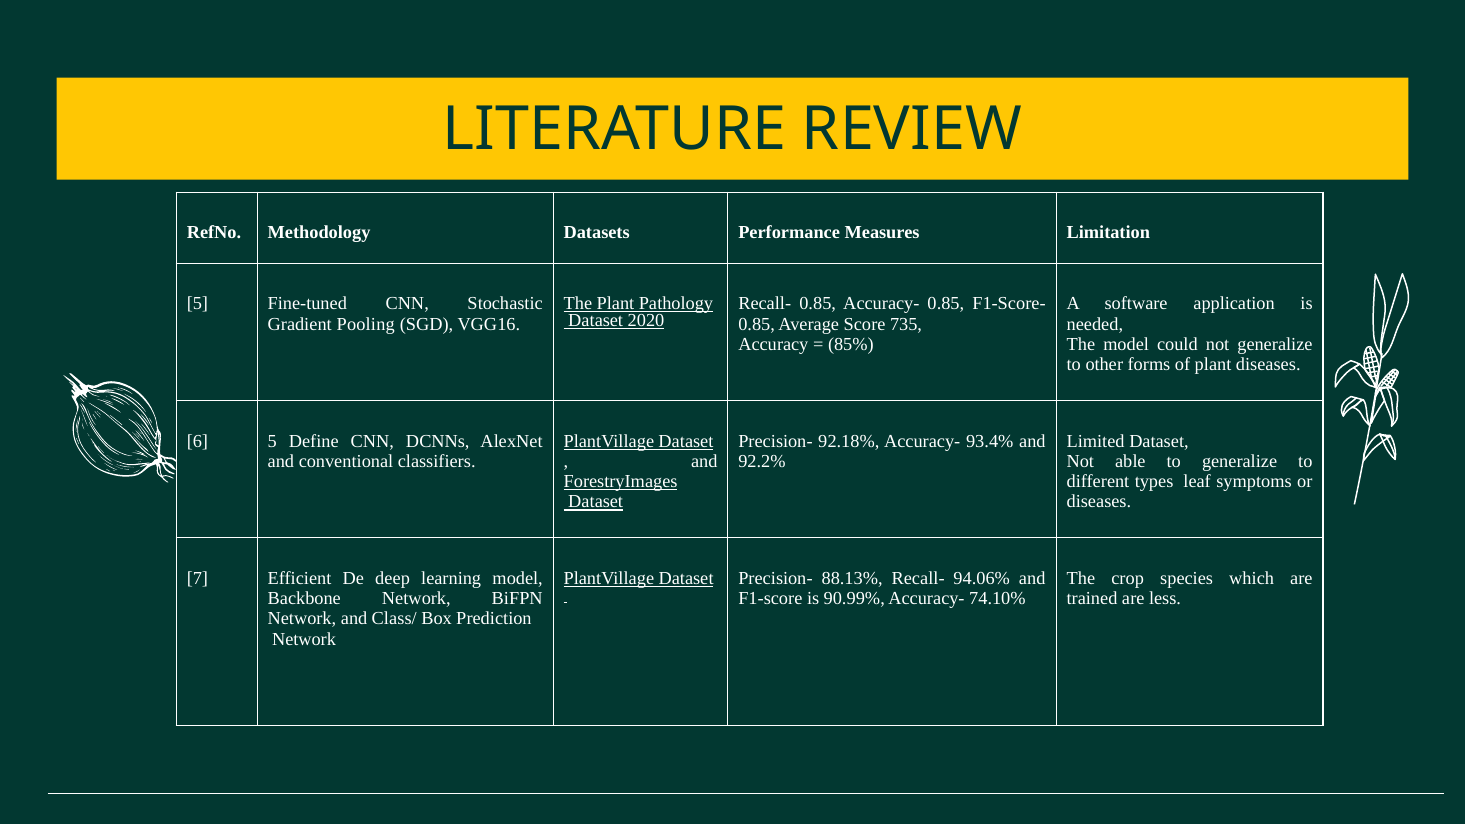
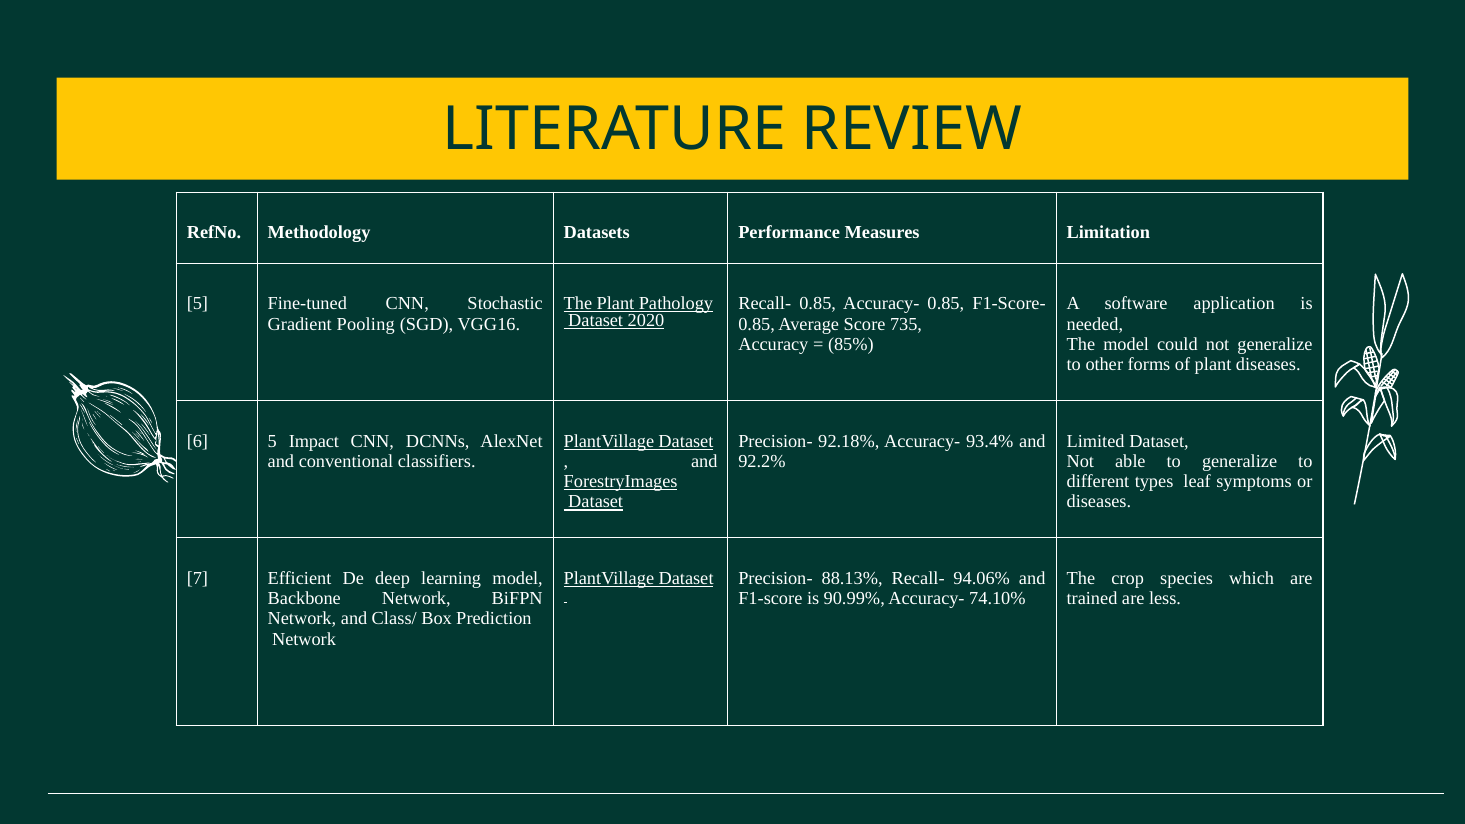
Define: Define -> Impact (314, 441)
